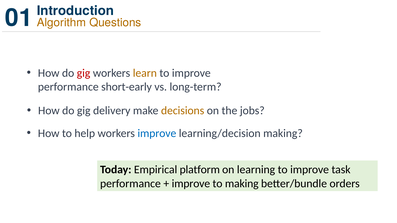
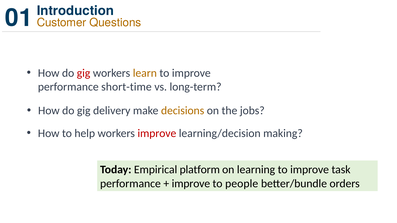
Algorithm: Algorithm -> Customer (62, 23)
short-early: short-early -> short-time (126, 87)
improve colour: blue -> red (157, 133)
to making: making -> people (242, 184)
